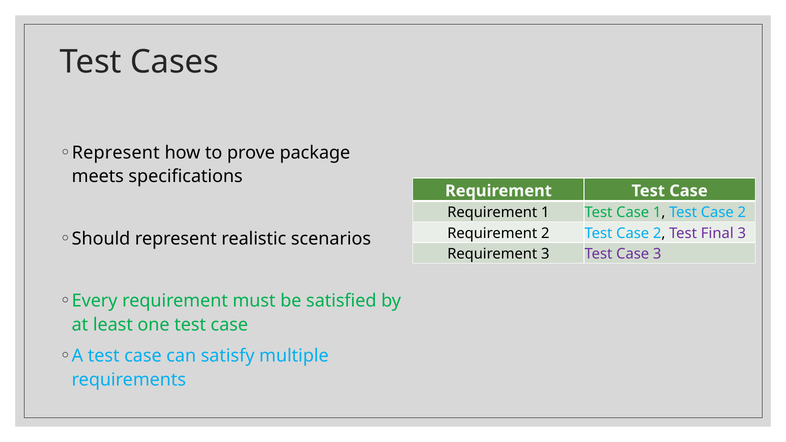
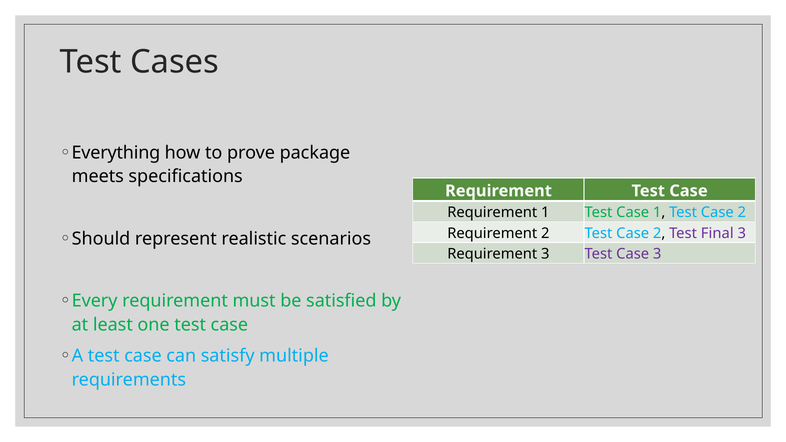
Represent: Represent -> Everything (116, 153)
